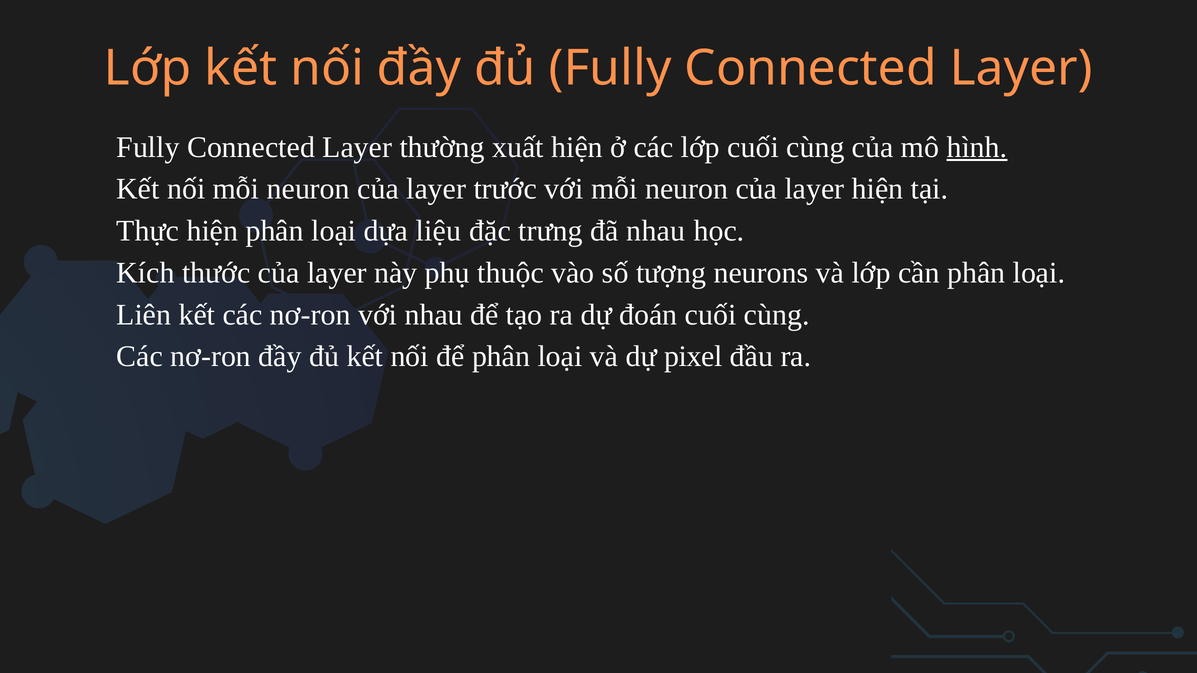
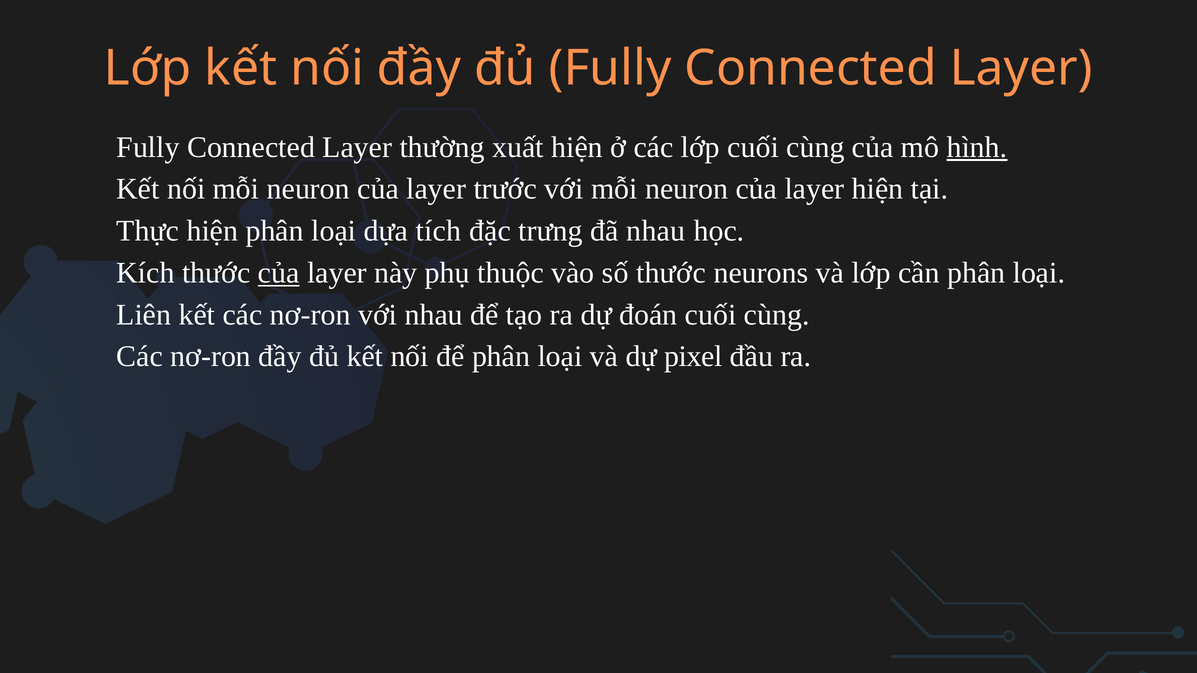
liệu: liệu -> tích (439, 231)
của underline: none -> present (279, 273)
số tượng: tượng -> thước (671, 273)
